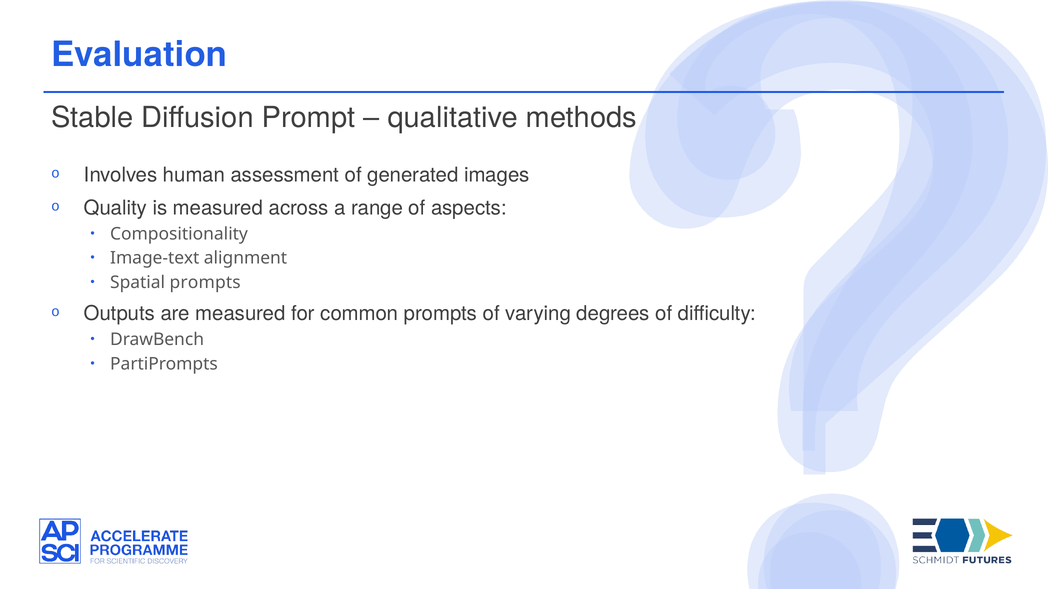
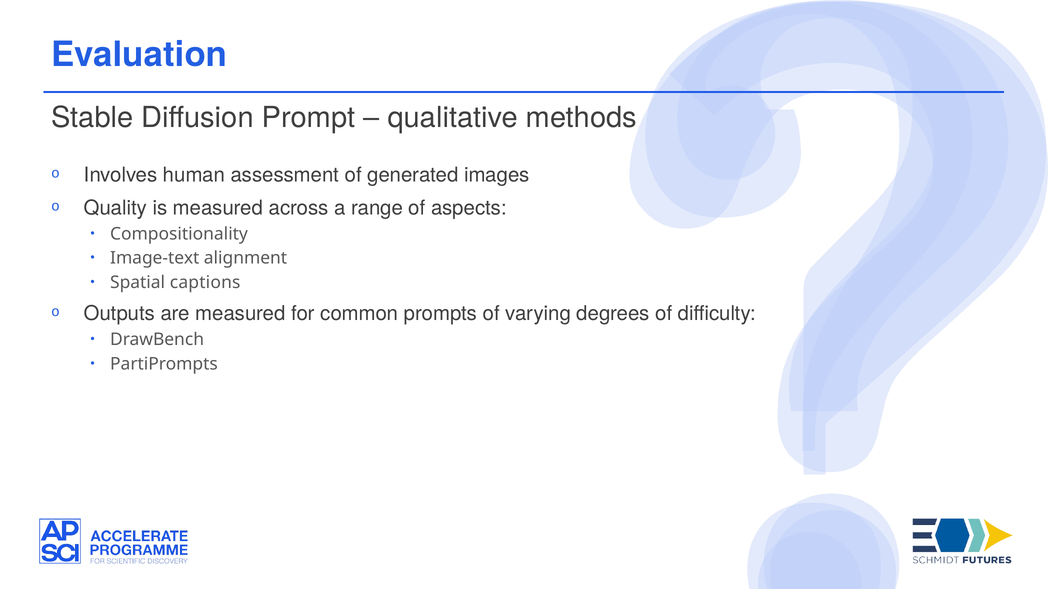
Spatial prompts: prompts -> captions (205, 283)
